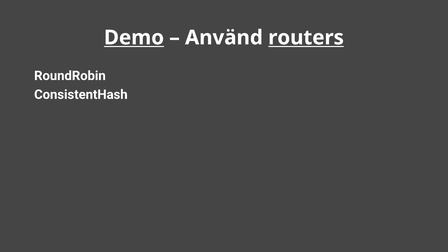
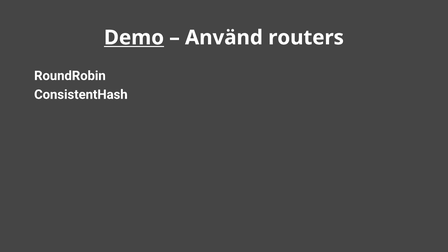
routers underline: present -> none (306, 38)
